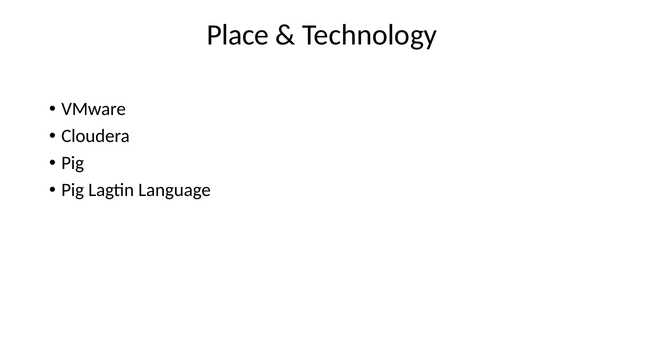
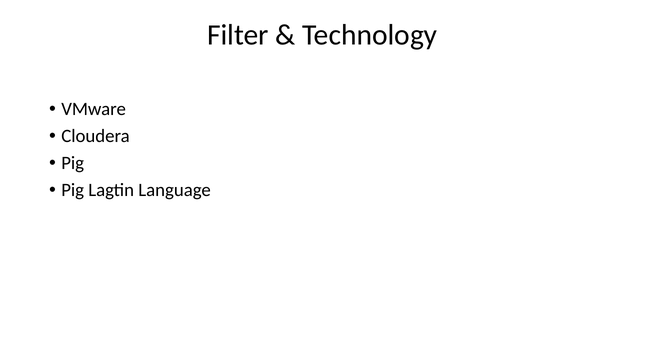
Place: Place -> Filter (238, 35)
